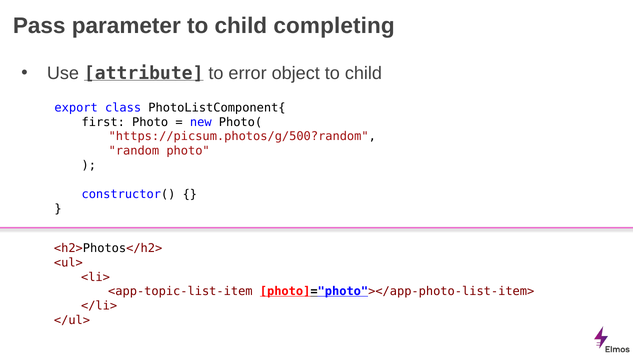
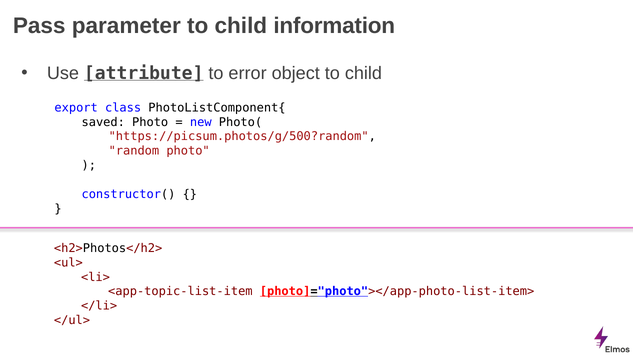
completing: completing -> information (334, 26)
first: first -> saved (103, 122)
